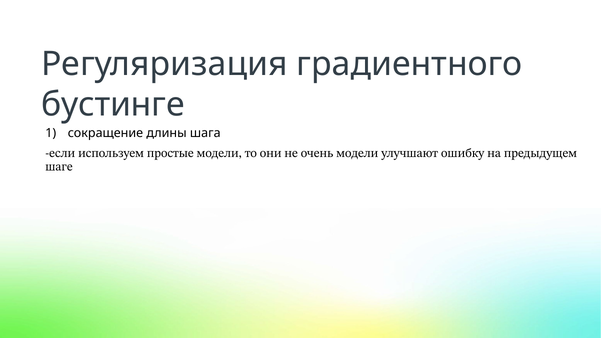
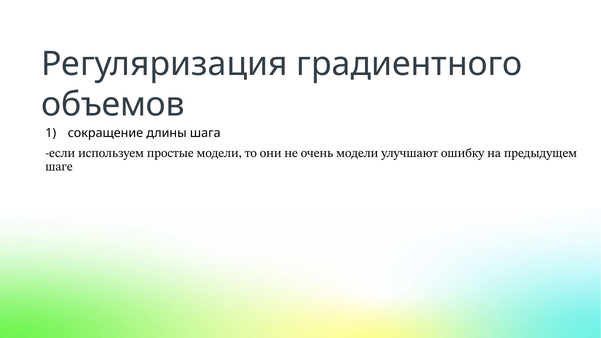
бустинге: бустинге -> объемов (113, 104)
